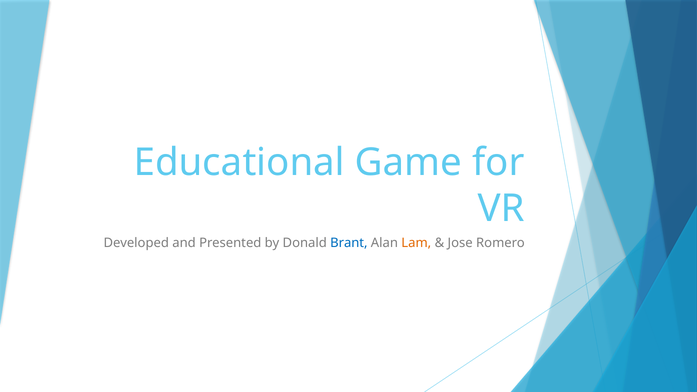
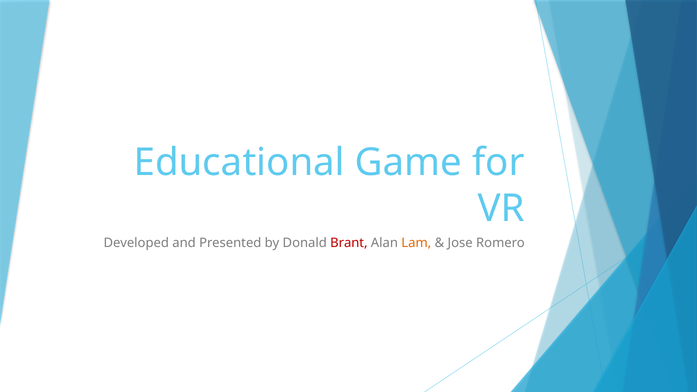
Brant colour: blue -> red (349, 243)
